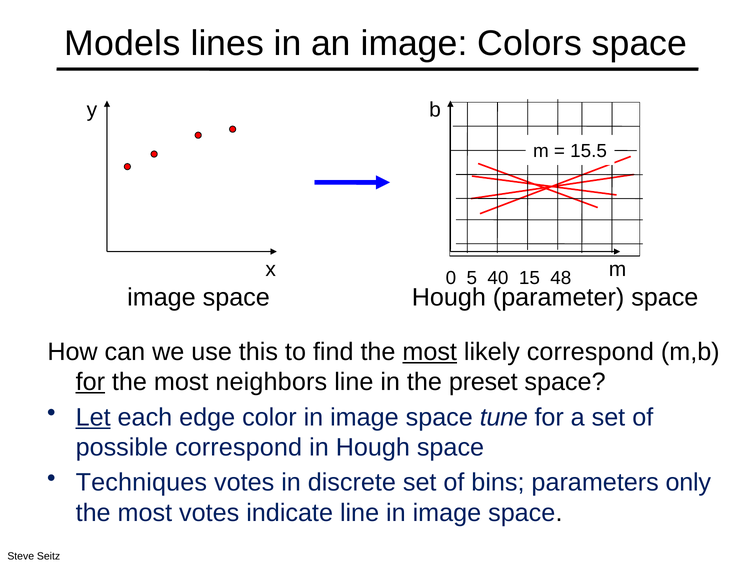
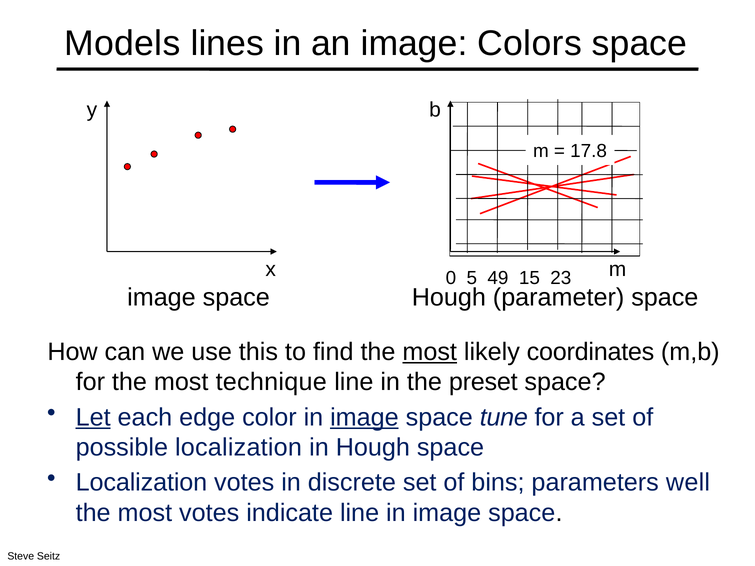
15.5: 15.5 -> 17.8 (589, 151)
40: 40 -> 49 (498, 278)
48: 48 -> 23 (561, 278)
likely correspond: correspond -> coordinates (591, 352)
for underline: present -> none (90, 382)
neighbors: neighbors -> technique (271, 382)
image underline: none -> present (364, 417)
possible correspond: correspond -> localization (238, 448)
Techniques: Techniques -> Localization (141, 483)
only: only -> well (688, 483)
